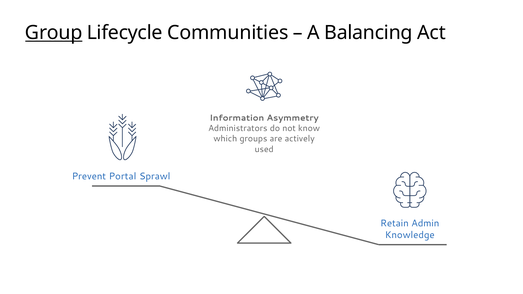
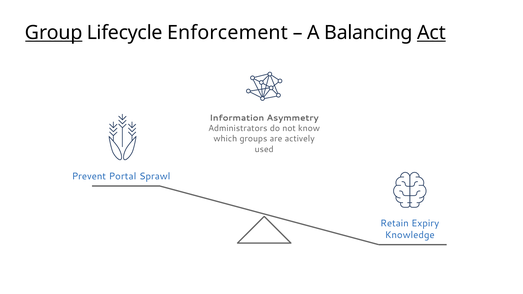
Communities: Communities -> Enforcement (228, 33)
Act underline: none -> present (431, 33)
Admin: Admin -> Expiry (425, 223)
